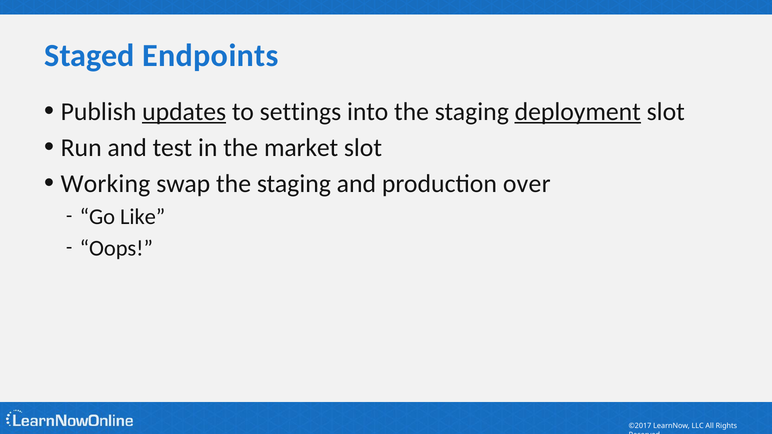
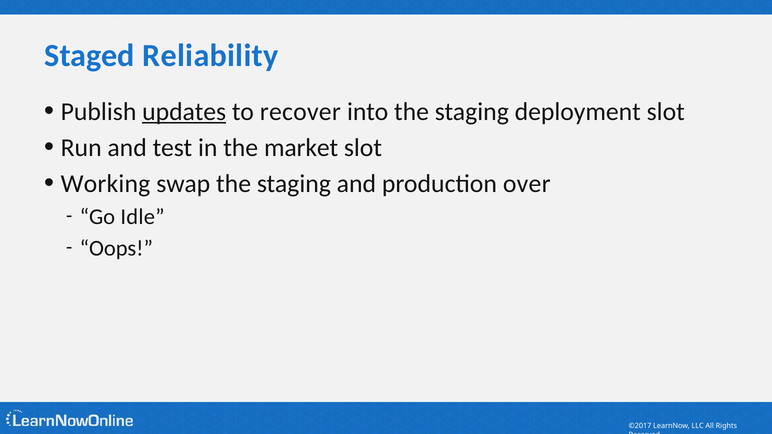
Endpoints: Endpoints -> Reliability (210, 56)
settings: settings -> recover (300, 112)
deployment underline: present -> none (578, 112)
Like: Like -> Idle (143, 217)
